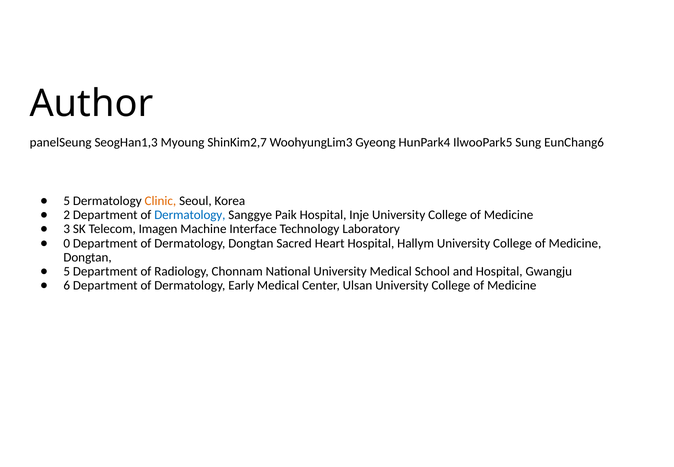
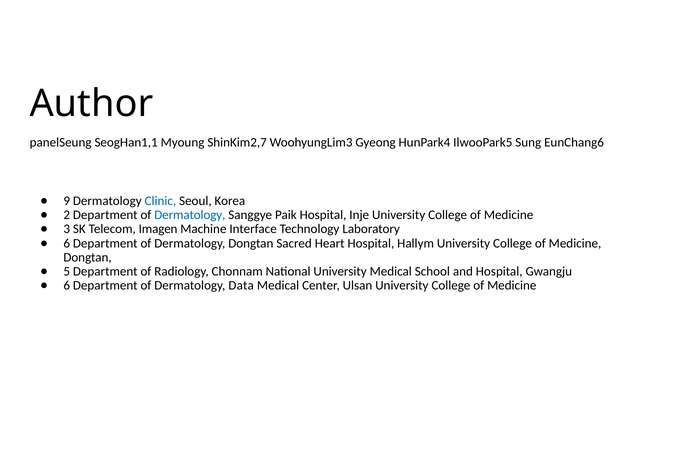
SeogHan1,3: SeogHan1,3 -> SeogHan1,1 (126, 142)
5: 5 -> 9 (67, 201)
Clinic colour: orange -> blue (160, 201)
0: 0 -> 6 (67, 243)
Early: Early -> Data (241, 285)
